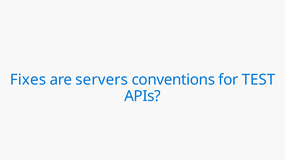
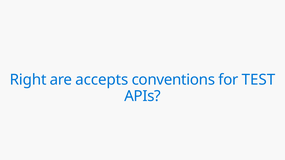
Fixes: Fixes -> Right (28, 80)
servers: servers -> accepts (102, 80)
